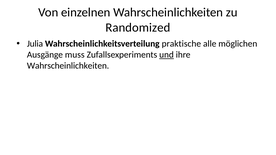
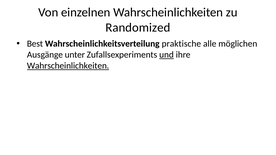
Julia: Julia -> Best (35, 44)
muss: muss -> unter (75, 55)
Wahrscheinlichkeiten underline: none -> present (68, 66)
